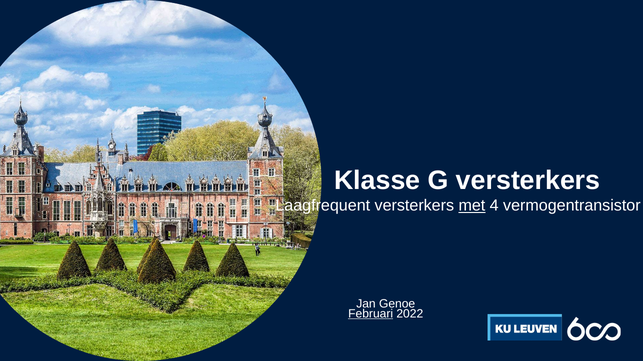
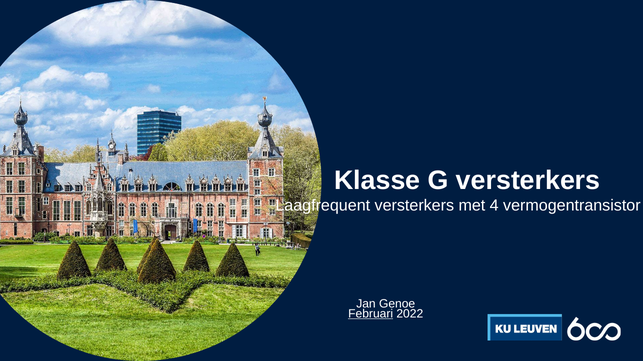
met underline: present -> none (472, 206)
